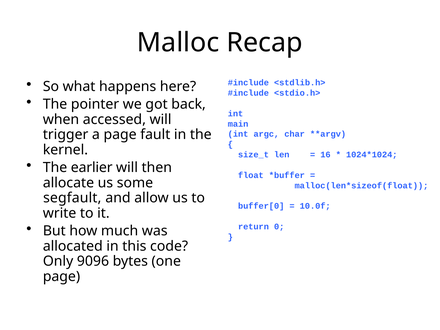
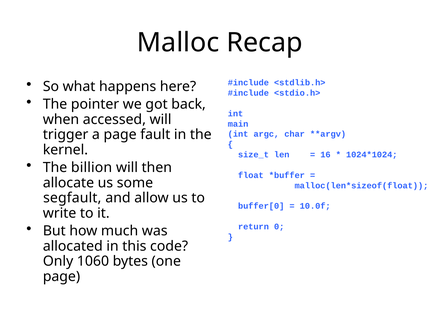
earlier: earlier -> billion (92, 168)
9096: 9096 -> 1060 (93, 261)
